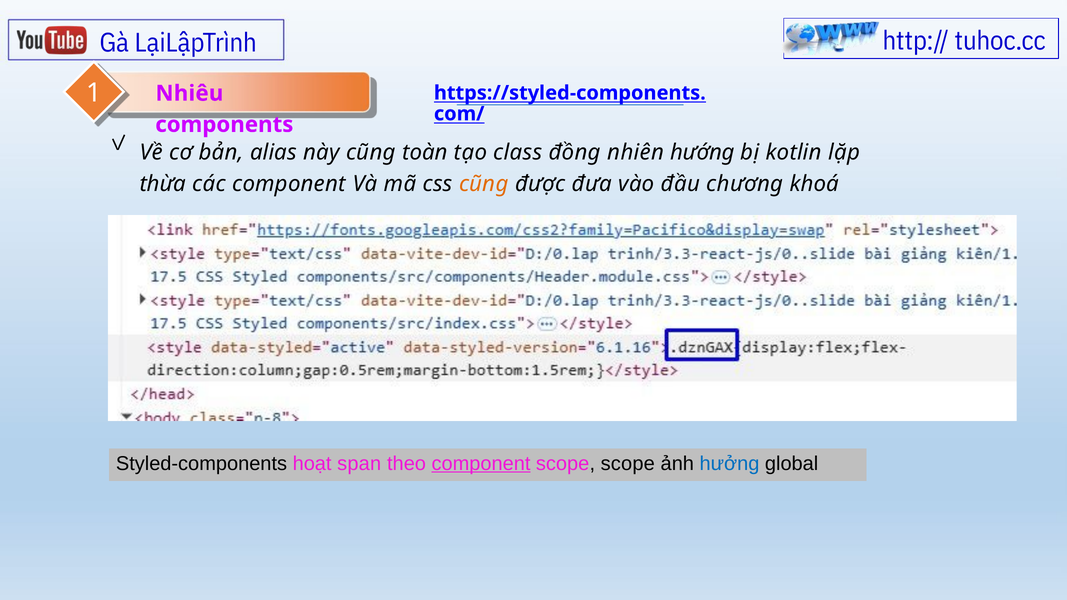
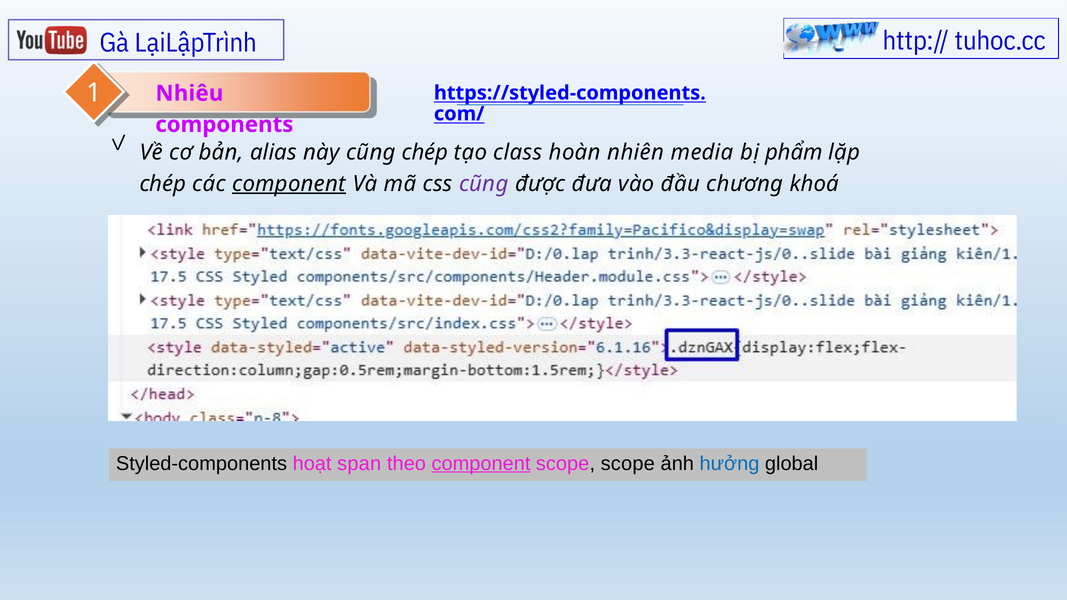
cũng toàn: toàn -> chép (425, 153)
đồng: đồng -> hoàn (575, 153)
hướng: hướng -> media (702, 153)
kotlin: kotlin -> phẩm (794, 153)
thừa: thừa -> chép (163, 184)
component underline: none -> present (289, 184)
cũng colour: orange -> purple (484, 184)
